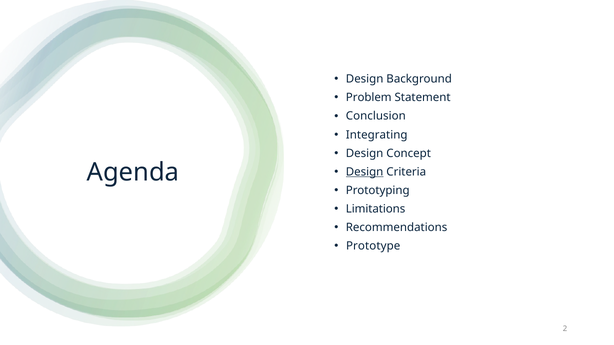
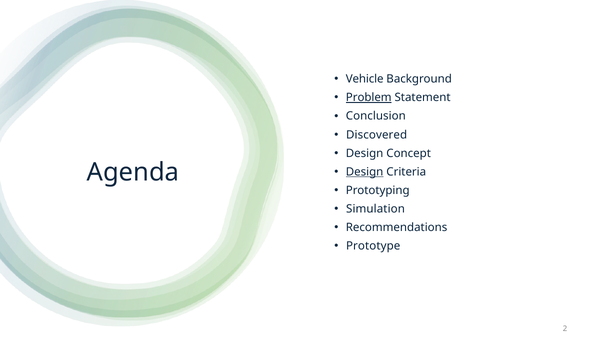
Design: Design -> Vehicle (365, 79)
Problem underline: none -> present (369, 98)
Integrating: Integrating -> Discovered (377, 135)
Limitations: Limitations -> Simulation (375, 209)
